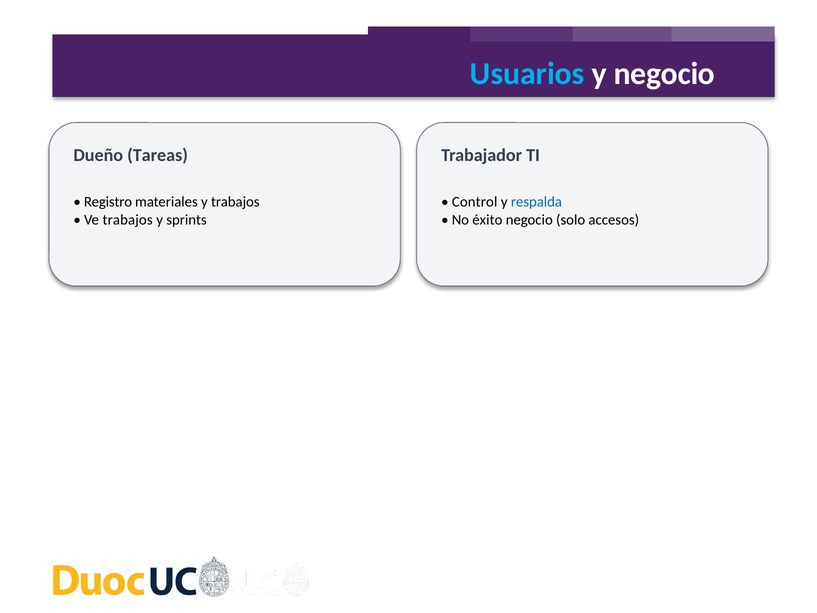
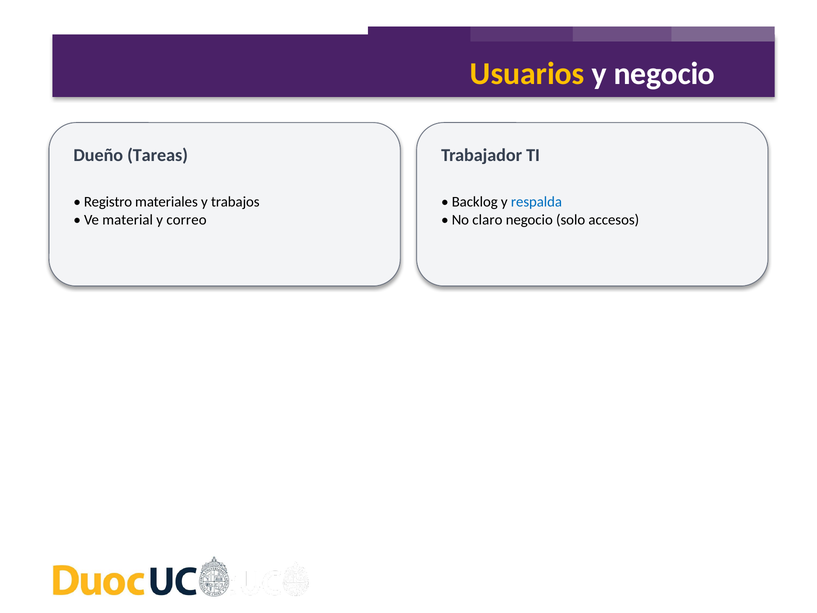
Usuarios colour: light blue -> yellow (527, 74)
Control: Control -> Backlog (475, 202)
Ve trabajos: trabajos -> material (128, 220)
sprints: sprints -> correo (186, 220)
éxito: éxito -> claro (487, 220)
